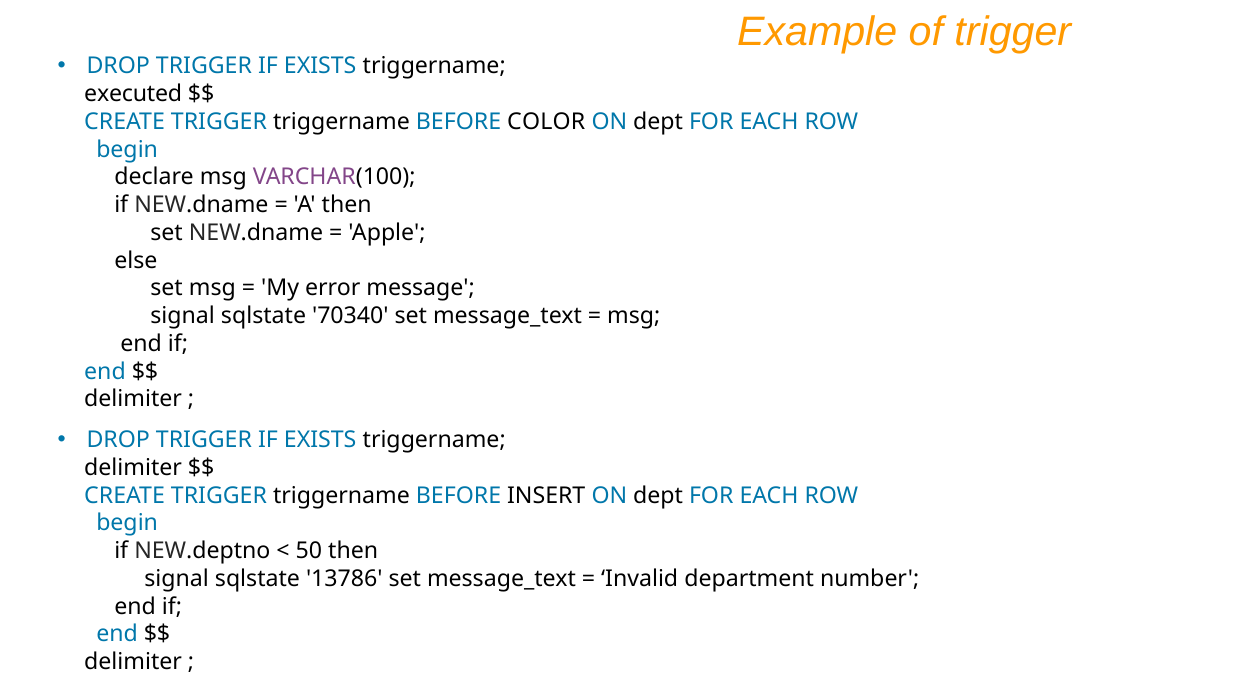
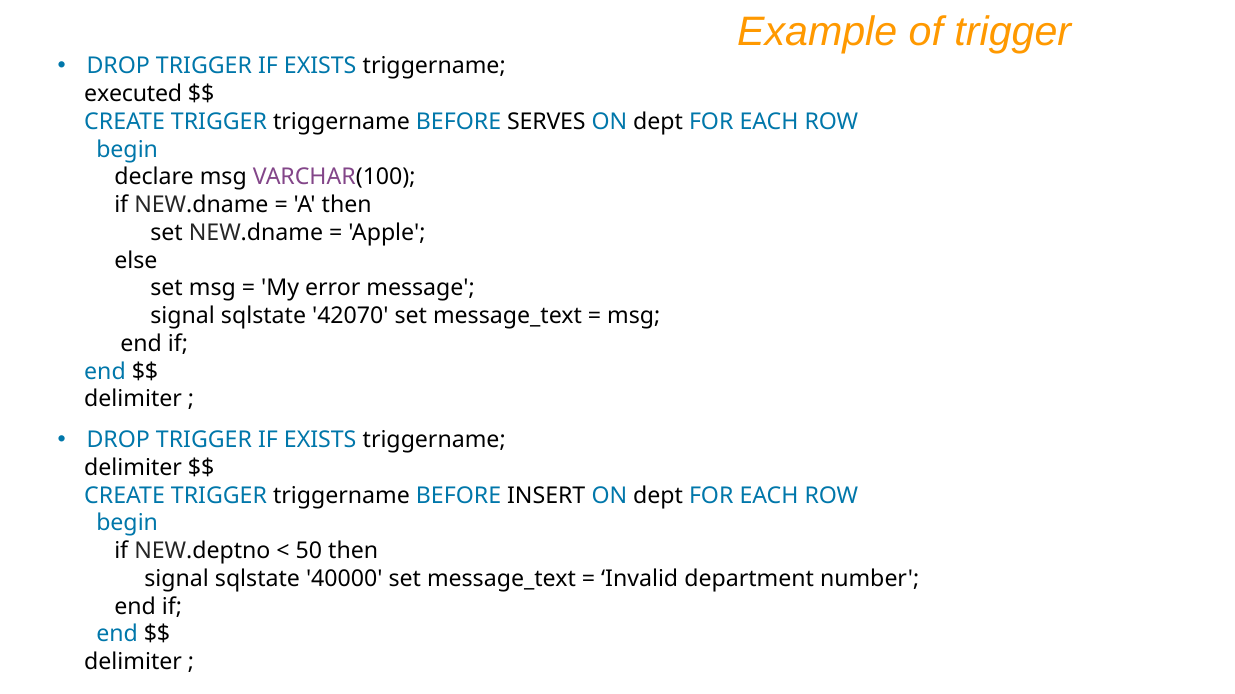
COLOR: COLOR -> SERVES (546, 122)
70340: 70340 -> 42070 (350, 316)
13786: 13786 -> 40000 (344, 579)
